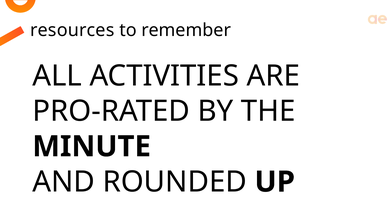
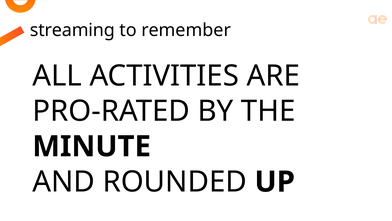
resources: resources -> streaming (72, 30)
